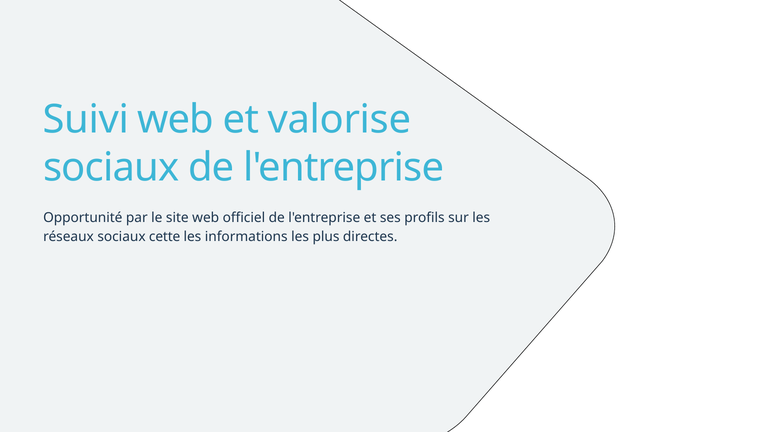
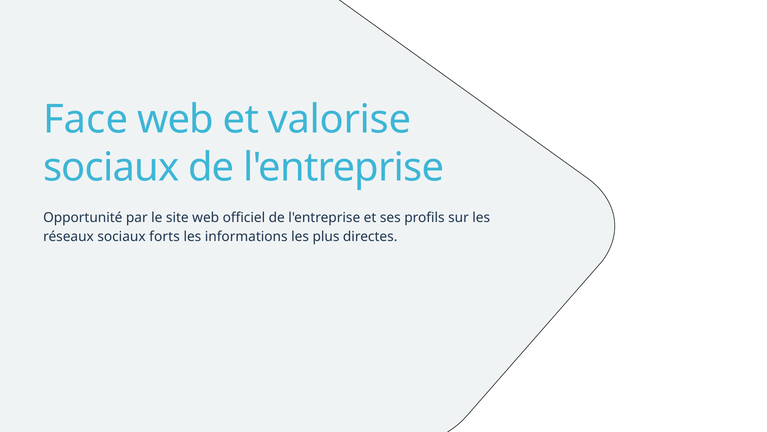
Suivi: Suivi -> Face (86, 120)
cette: cette -> forts (165, 237)
